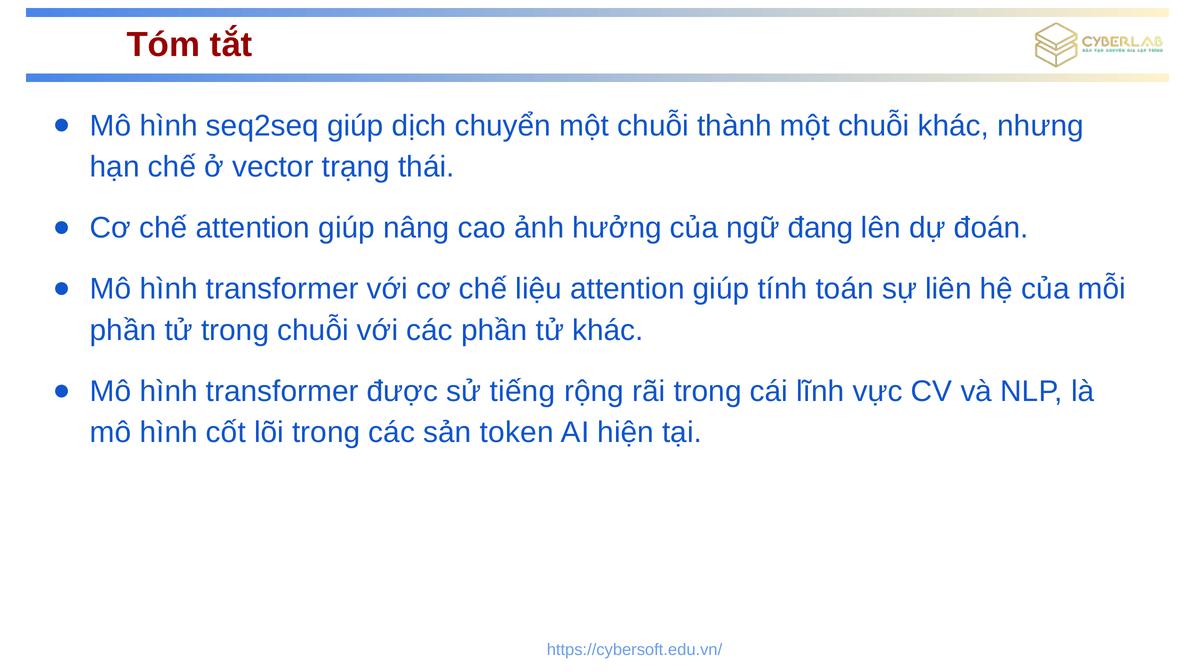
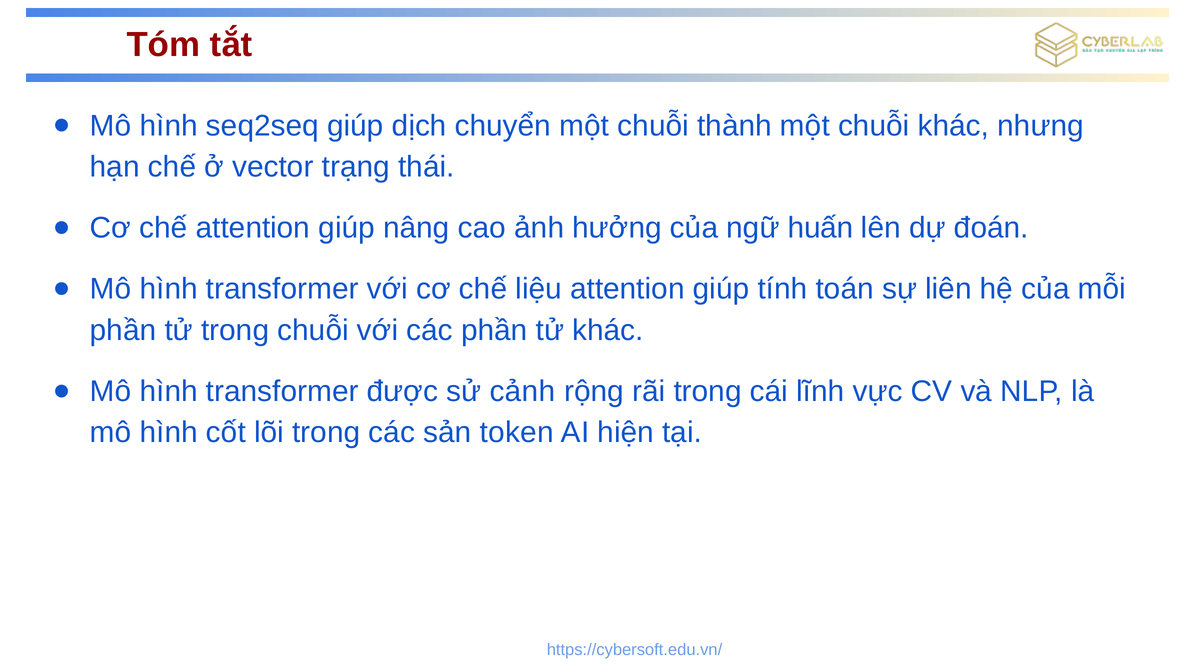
đang: đang -> huấn (820, 228)
tiếng: tiếng -> cảnh (523, 392)
